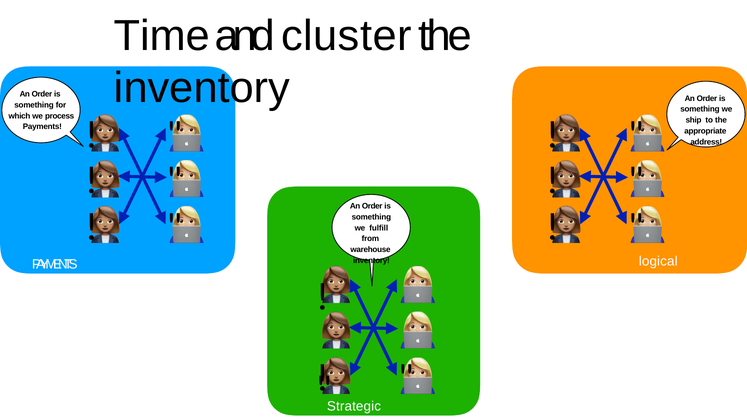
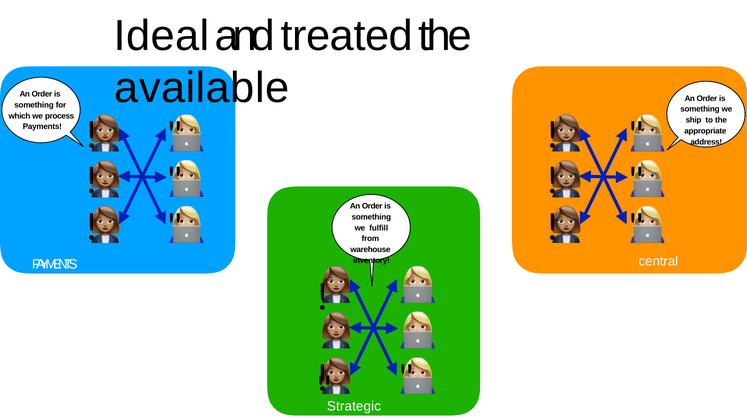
Time: Time -> Ideal (162, 36)
cluster: cluster -> treated (347, 36)
inventory: inventory -> available (202, 88)
logical: logical -> central (658, 262)
